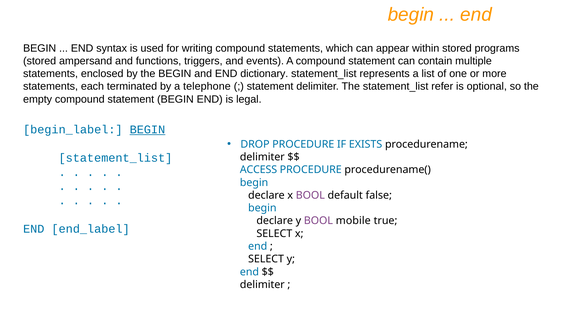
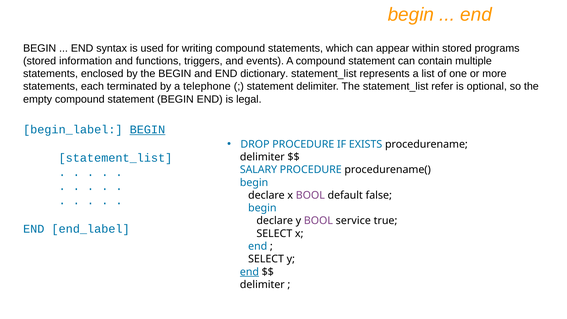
ampersand: ampersand -> information (86, 61)
ACCESS: ACCESS -> SALARY (258, 170)
mobile: mobile -> service (353, 221)
end underline: none -> present (249, 272)
